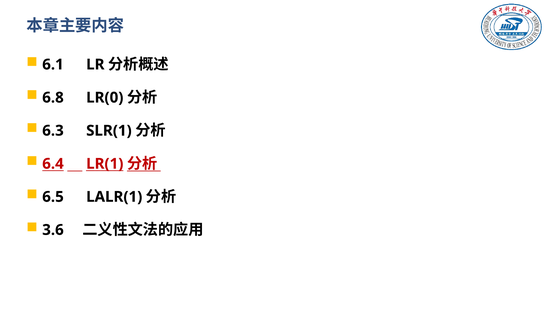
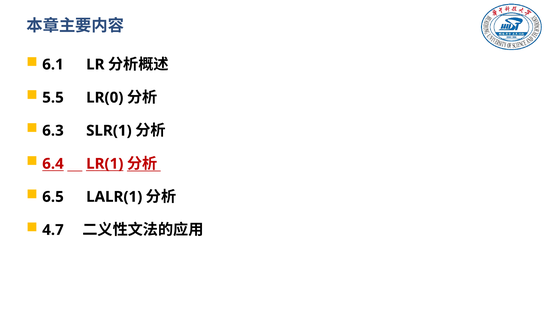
6.8: 6.8 -> 5.5 (53, 98)
3.6: 3.6 -> 4.7 (53, 230)
